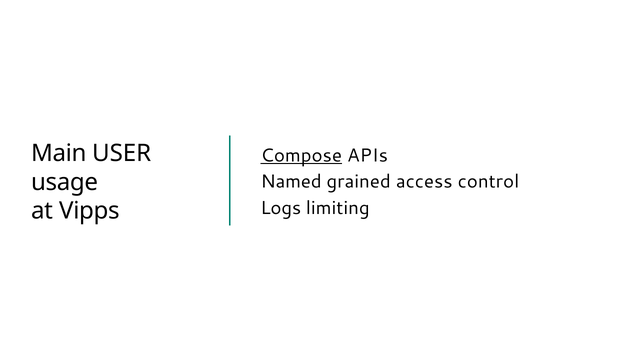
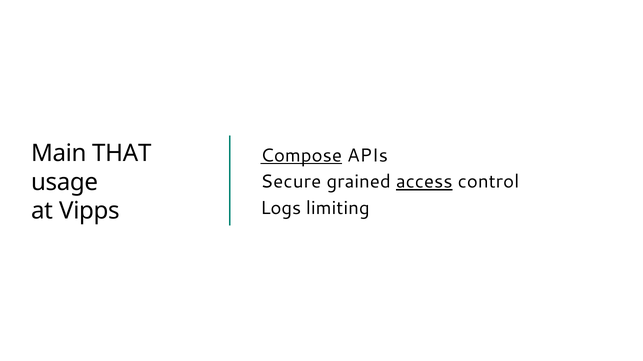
USER: USER -> THAT (122, 154)
Named: Named -> Secure (291, 182)
access underline: none -> present (424, 182)
